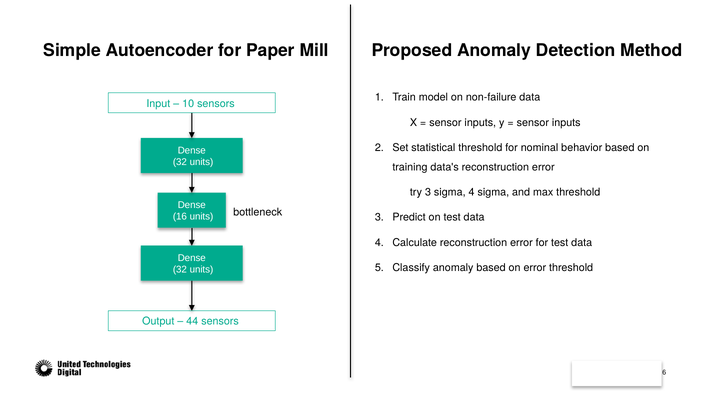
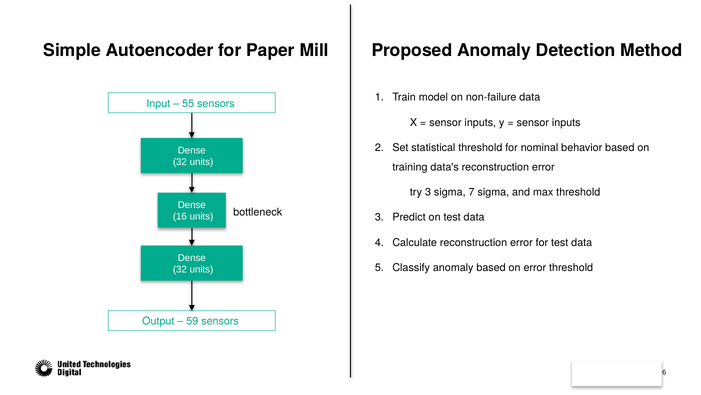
10: 10 -> 55 (188, 103)
sigma 4: 4 -> 7 (472, 192)
44: 44 -> 59 (192, 321)
